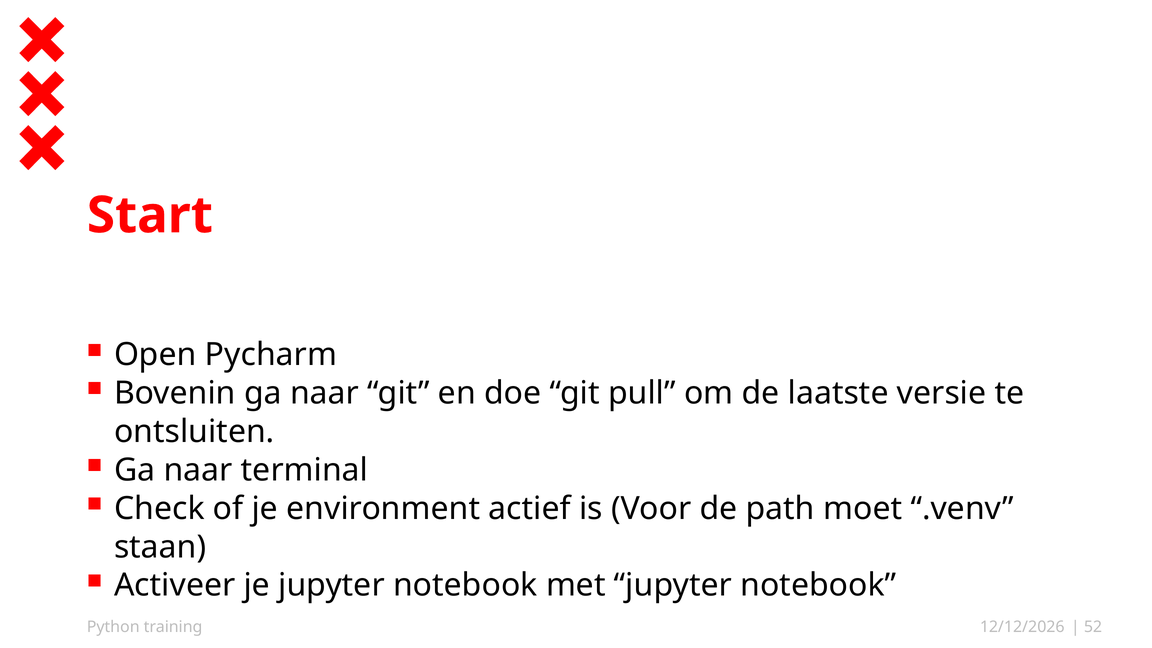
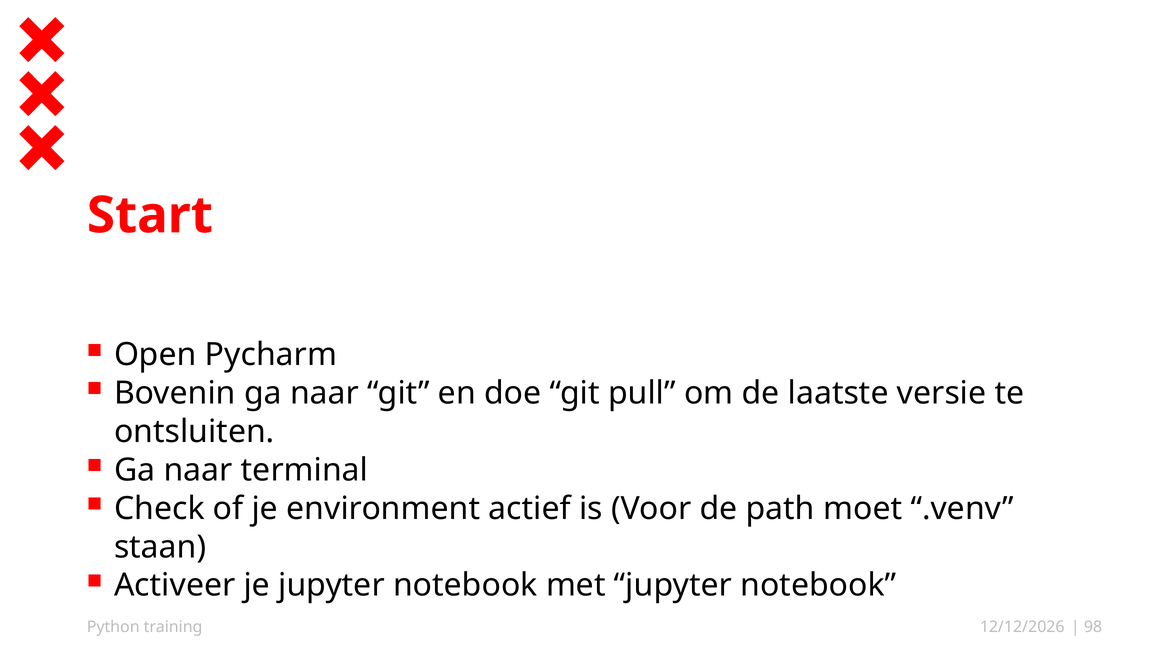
52: 52 -> 98 (1093, 627)
